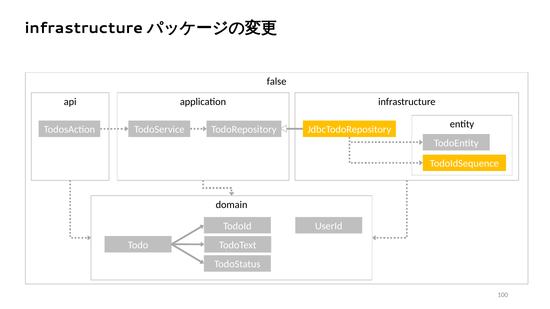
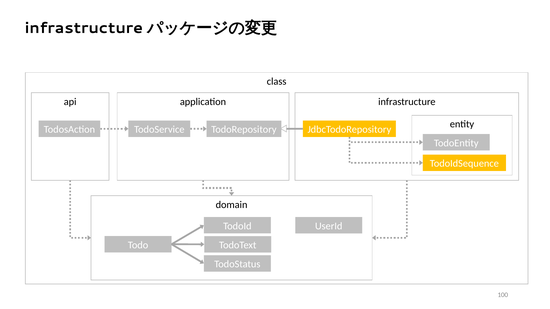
false: false -> class (277, 82)
